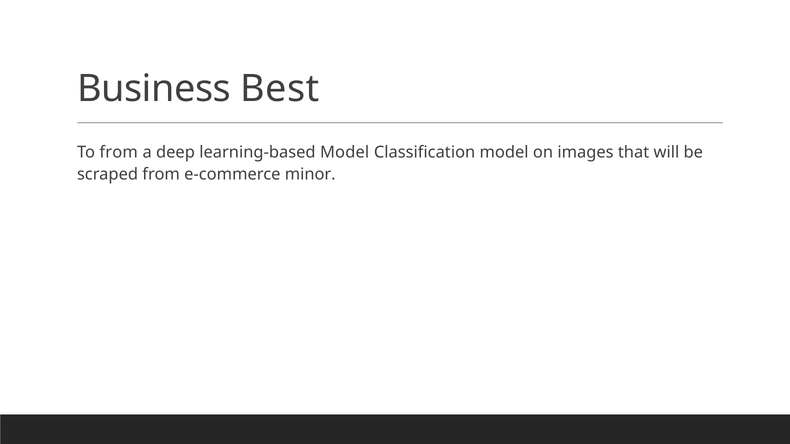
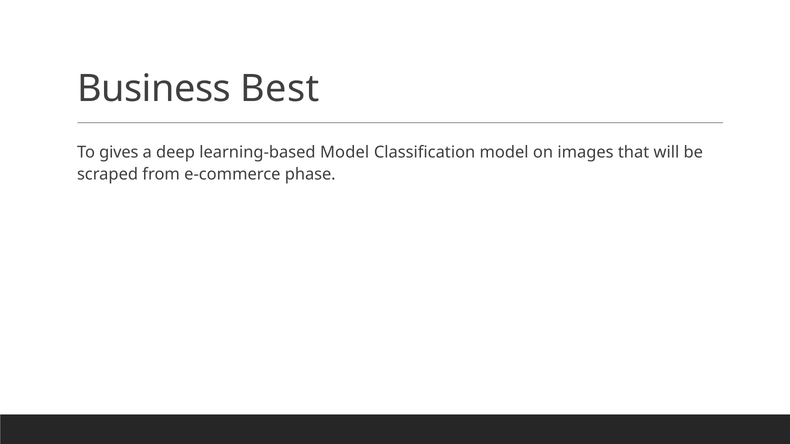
To from: from -> gives (119, 153)
minor: minor -> phase (310, 174)
